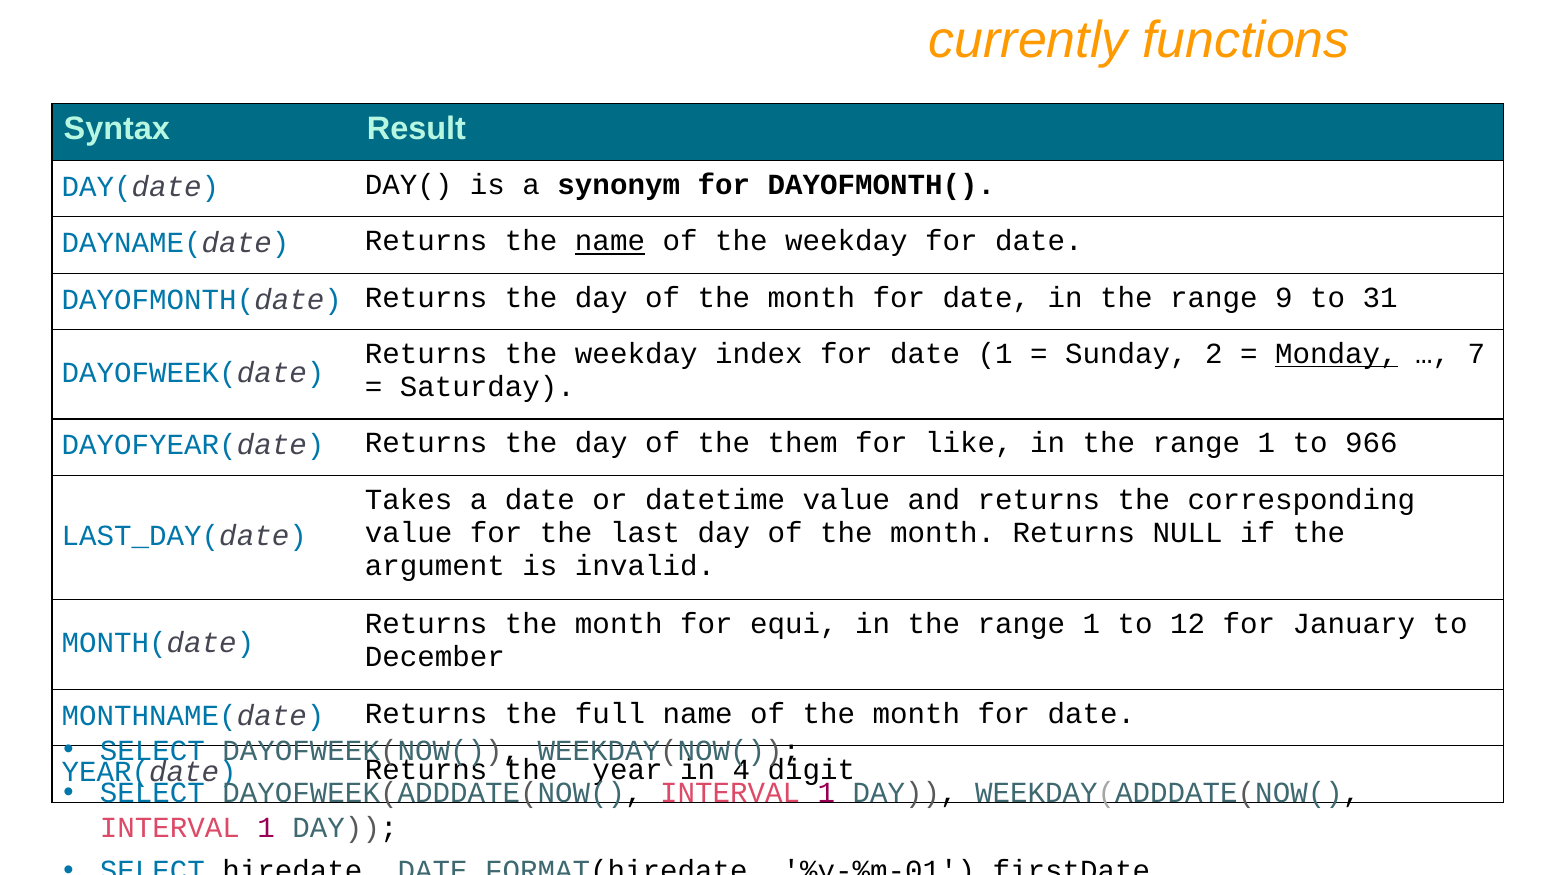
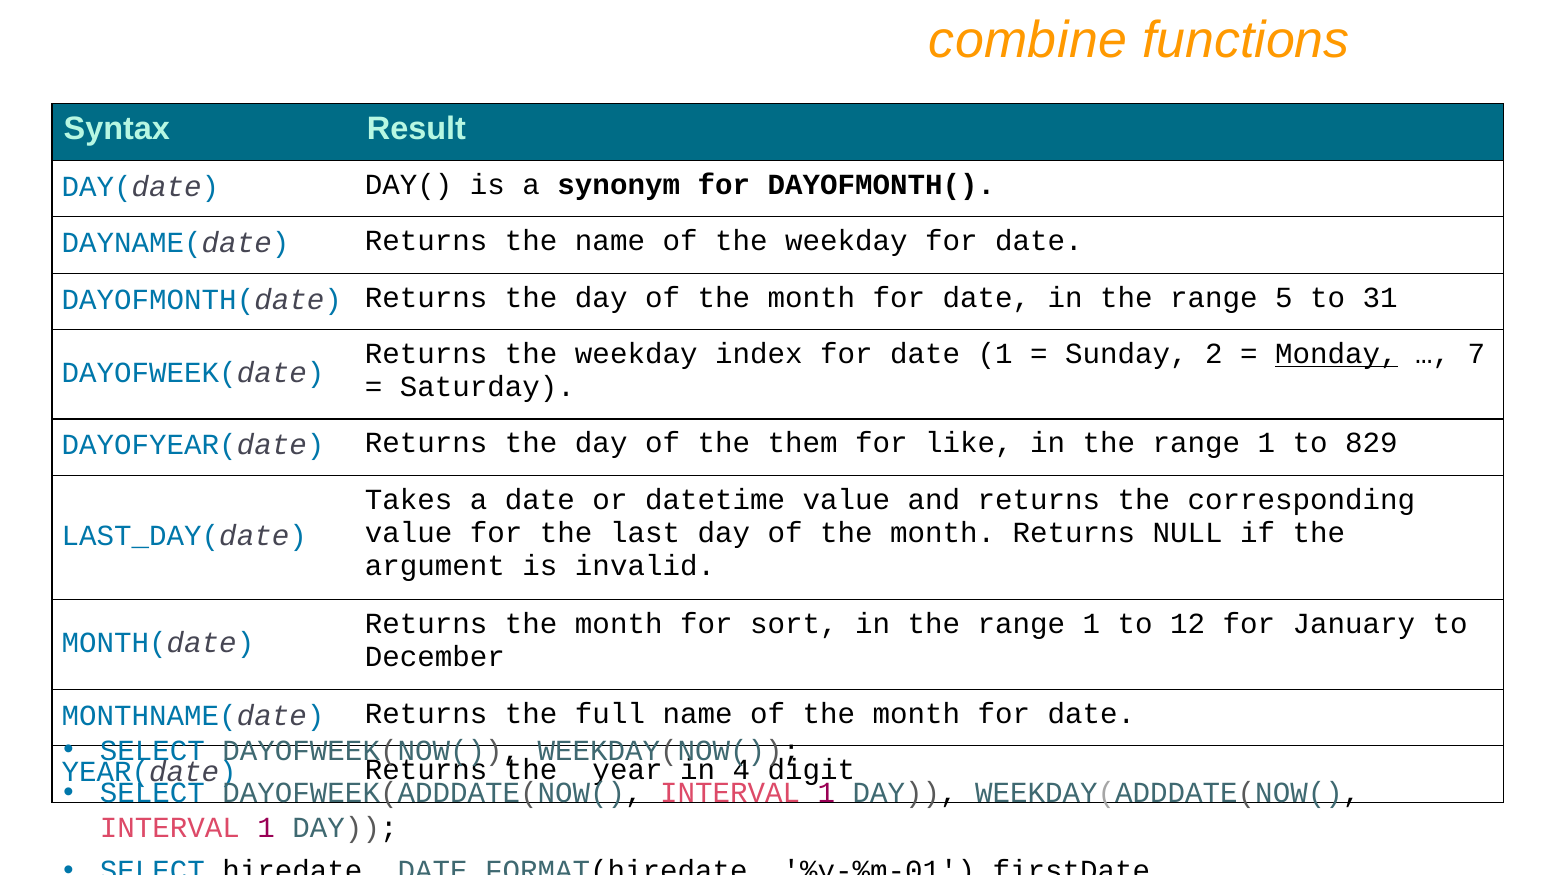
currently: currently -> combine (1028, 40)
name underline: present -> none (610, 241)
9: 9 -> 5 (1284, 298)
966: 966 -> 829 (1371, 443)
equi: equi -> sort (794, 624)
